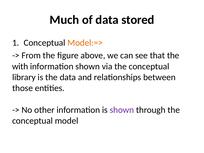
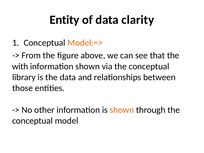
Much: Much -> Entity (64, 20)
stored: stored -> clarity (138, 20)
shown colour: purple -> orange (122, 110)
